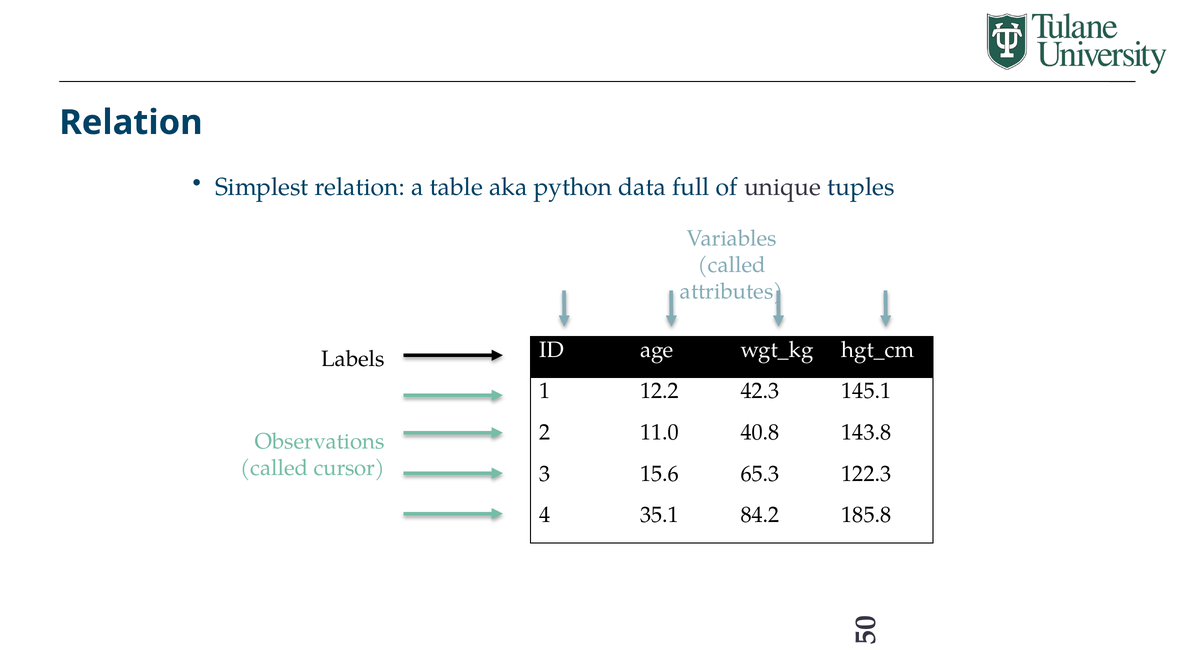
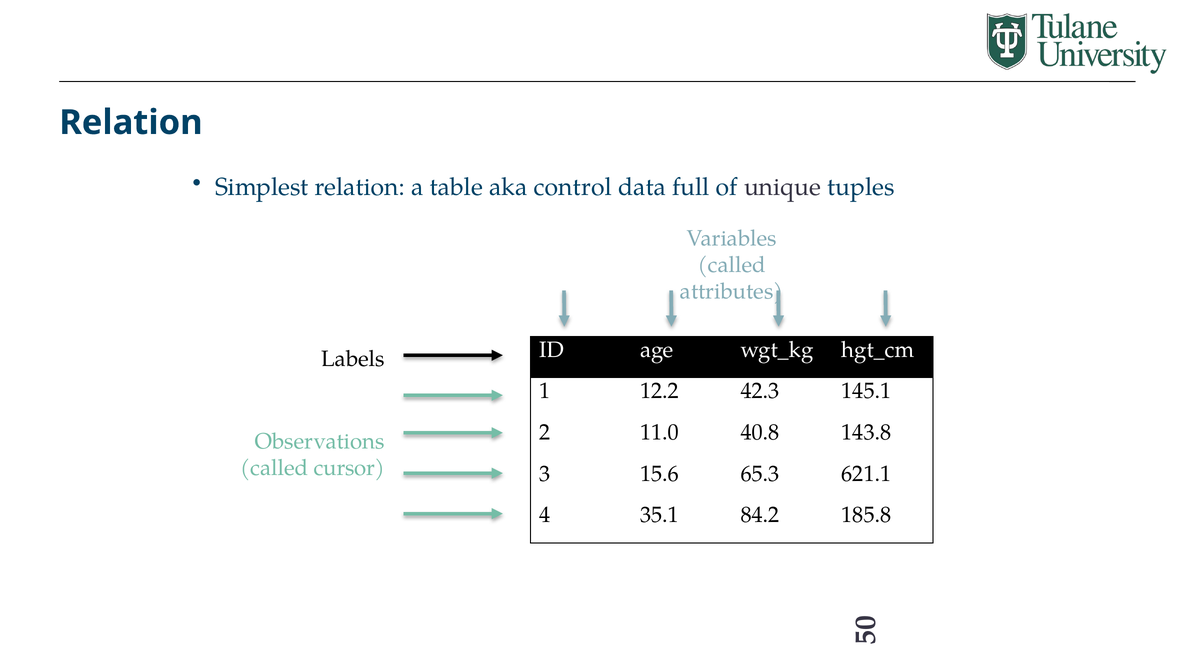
python: python -> control (573, 187)
122.3: 122.3 -> 621.1 (866, 473)
